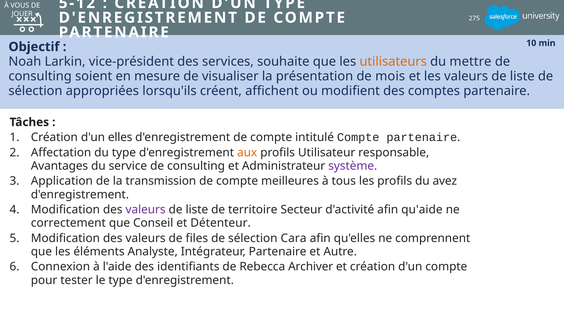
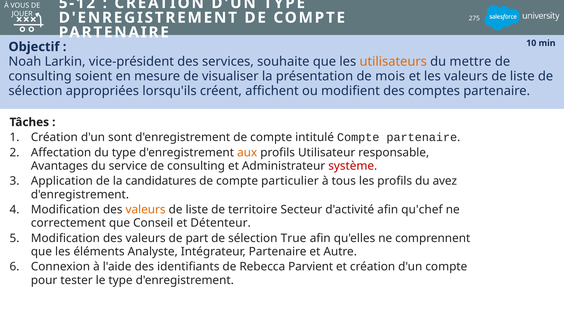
elles: elles -> sont (120, 137)
système colour: purple -> red (353, 166)
transmission: transmission -> candidatures (161, 181)
meilleures: meilleures -> particulier (290, 181)
valeurs colour: purple -> orange (146, 210)
qu'aide: qu'aide -> qu'chef (422, 210)
files: files -> part (197, 238)
Cara: Cara -> True (294, 238)
Archiver: Archiver -> Parvient (311, 267)
